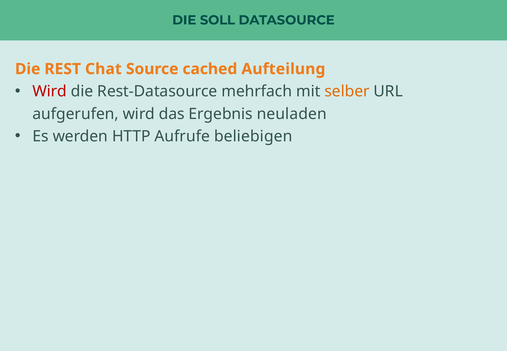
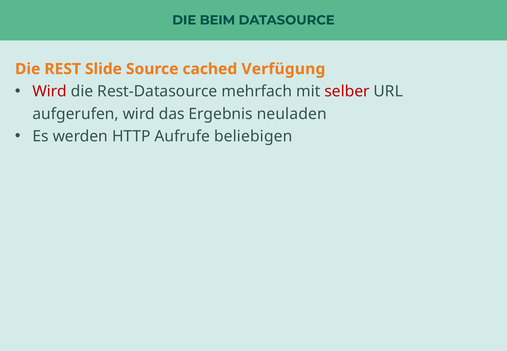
SOLL: SOLL -> BEIM (217, 20)
Chat: Chat -> Slide (103, 69)
Aufteilung: Aufteilung -> Verfügung (283, 69)
selber colour: orange -> red (347, 91)
